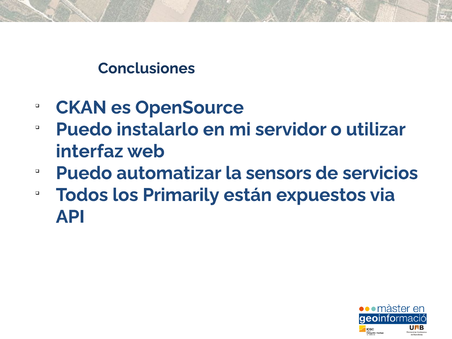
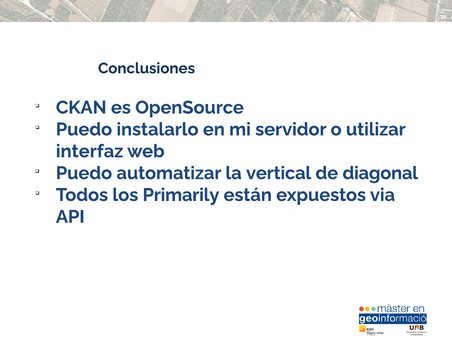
sensors: sensors -> vertical (279, 173)
servicios: servicios -> diagonal (380, 173)
